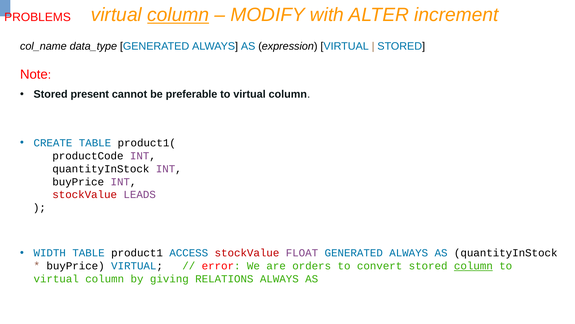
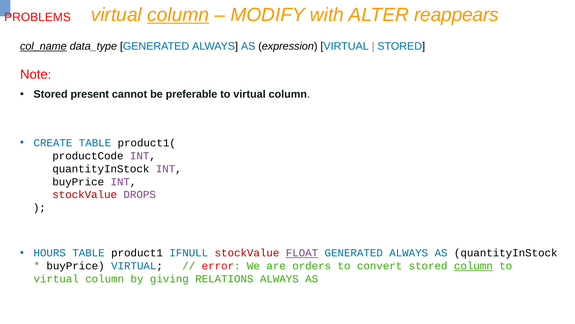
increment: increment -> reappears (456, 15)
col_name underline: none -> present (43, 46)
LEADS: LEADS -> DROPS (140, 194)
WIDTH: WIDTH -> HOURS (50, 253)
ACCESS: ACCESS -> IFNULL (189, 253)
FLOAT underline: none -> present (302, 253)
